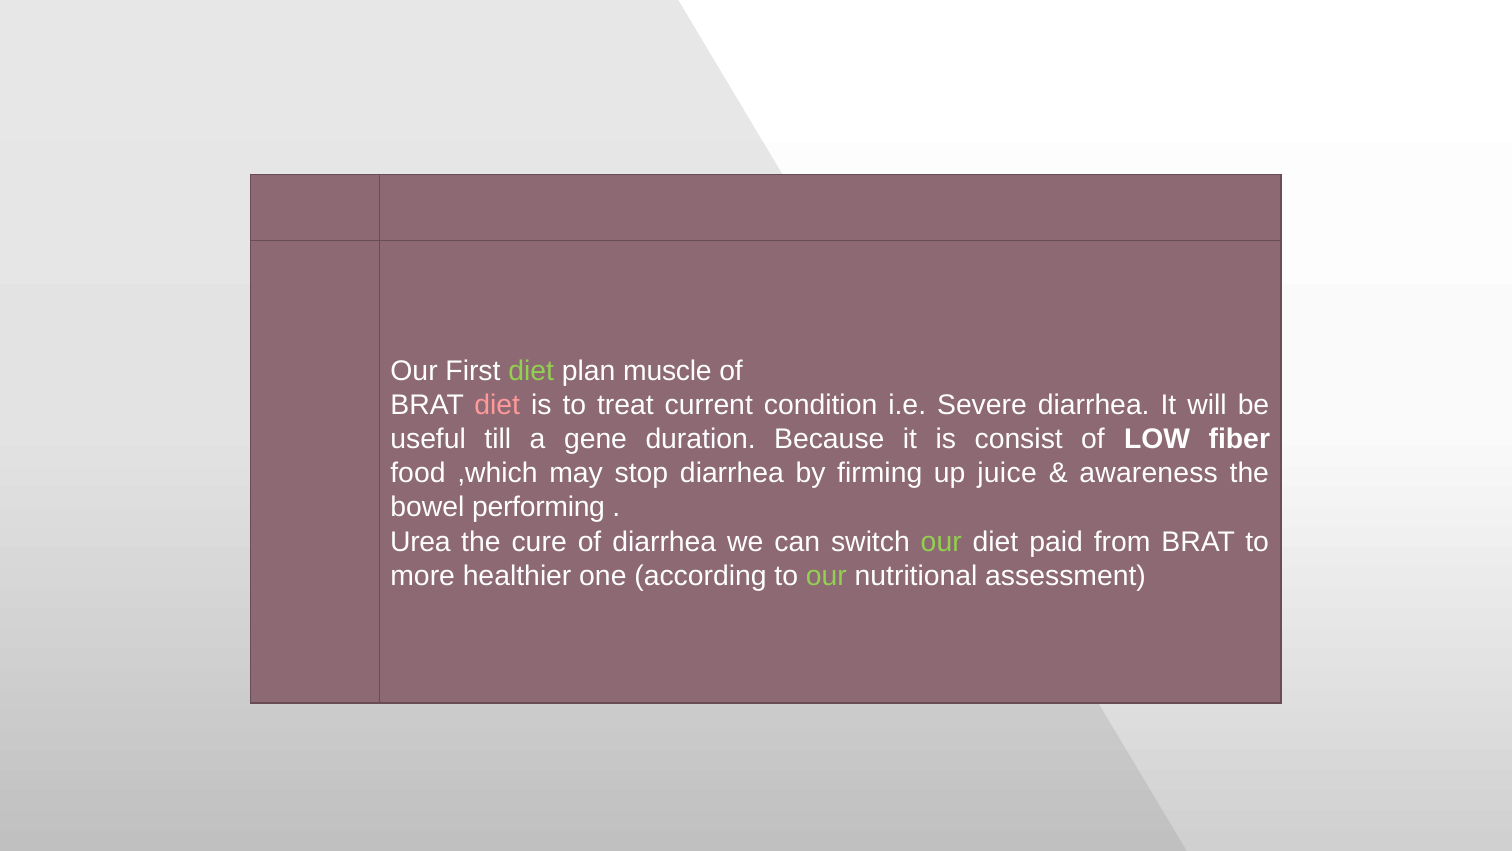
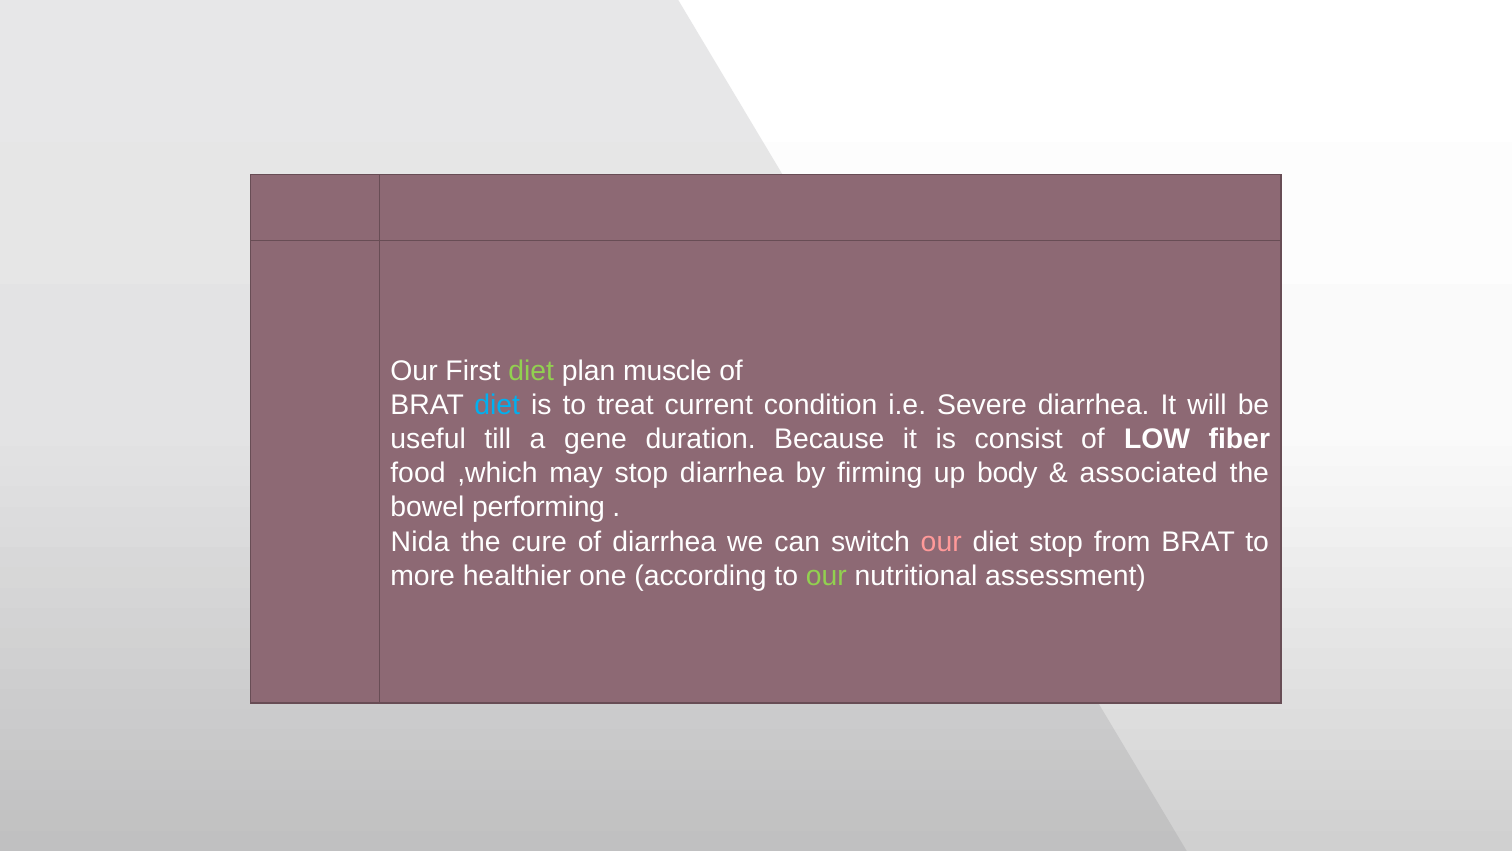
diet colour: pink -> light blue (497, 405)
juice: juice -> body (1007, 473)
awareness: awareness -> associated (1149, 473)
Urea: Urea -> Nida (420, 541)
our colour: light green -> pink (941, 541)
diet paid: paid -> stop (1056, 541)
